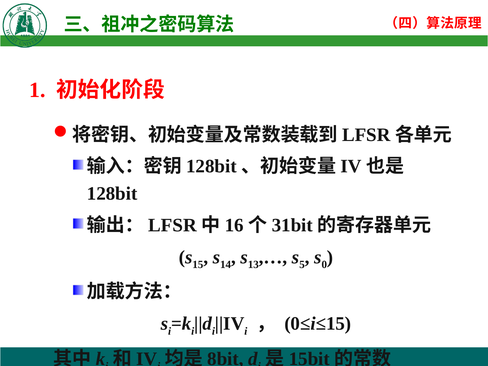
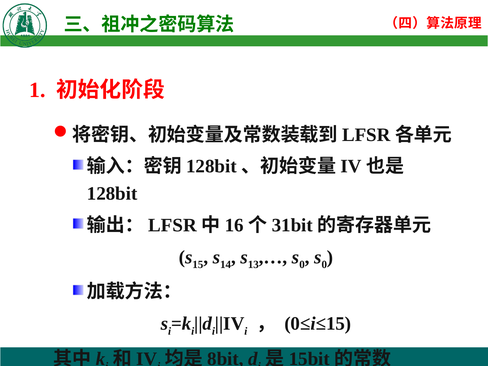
5: 5 -> 0 (302, 265)
